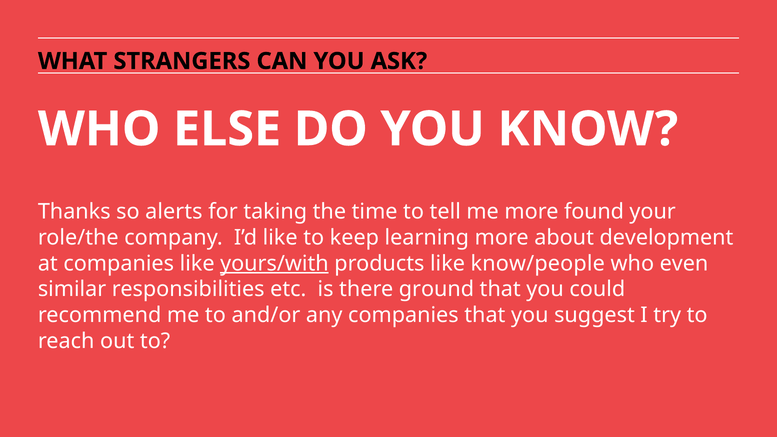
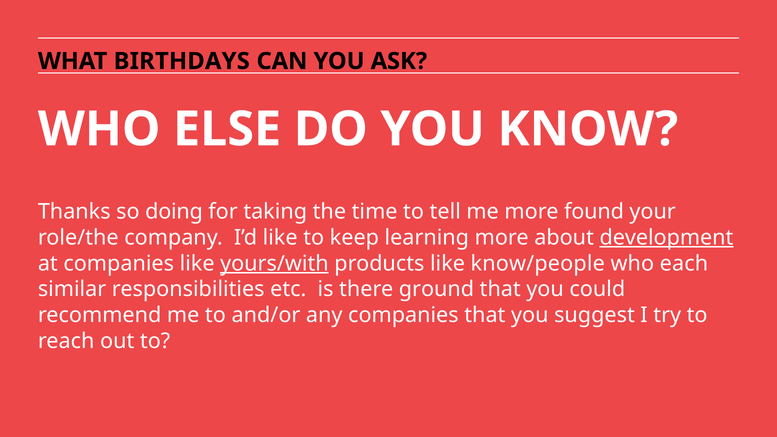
STRANGERS: STRANGERS -> BIRTHDAYS (182, 61)
alerts: alerts -> doing (174, 212)
development underline: none -> present (666, 238)
even: even -> each (684, 264)
